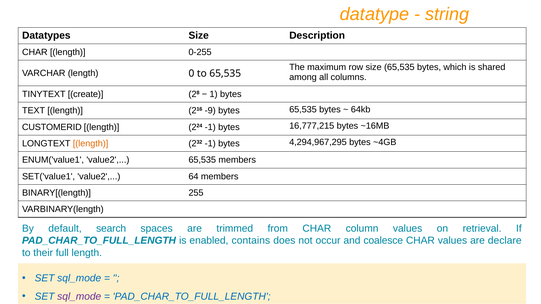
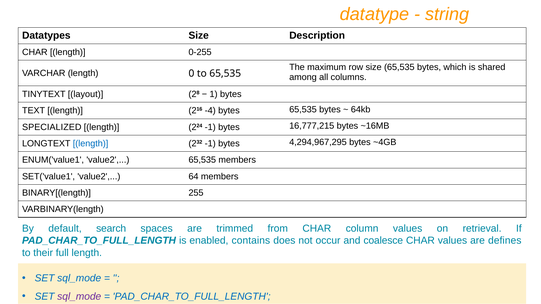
create: create -> layout (86, 94)
-9: -9 -> -4 (210, 111)
CUSTOMERID: CUSTOMERID -> SPECIALIZED (52, 127)
length colour: orange -> blue (91, 144)
declare: declare -> defines (505, 241)
